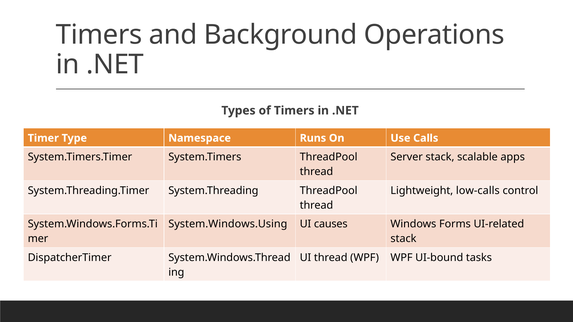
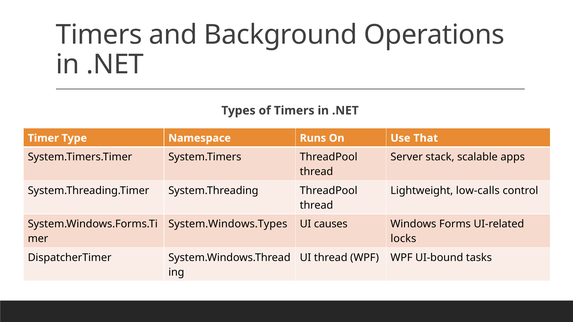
Calls: Calls -> That (426, 138)
System.Windows.Using: System.Windows.Using -> System.Windows.Types (228, 224)
stack: stack -> locks (403, 239)
